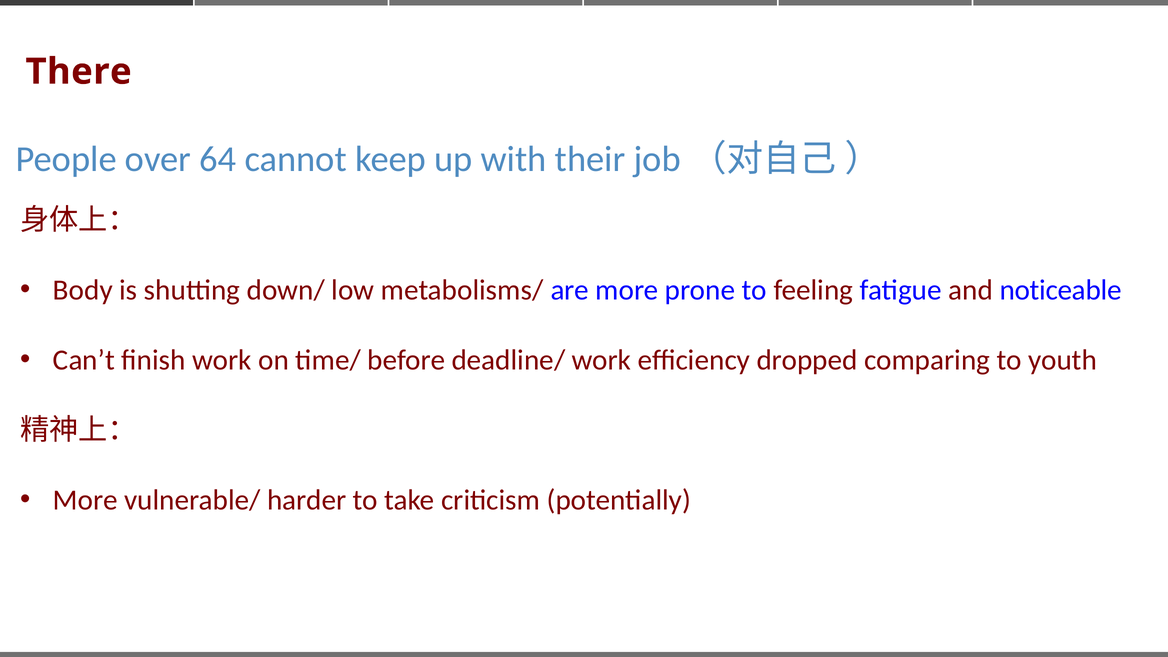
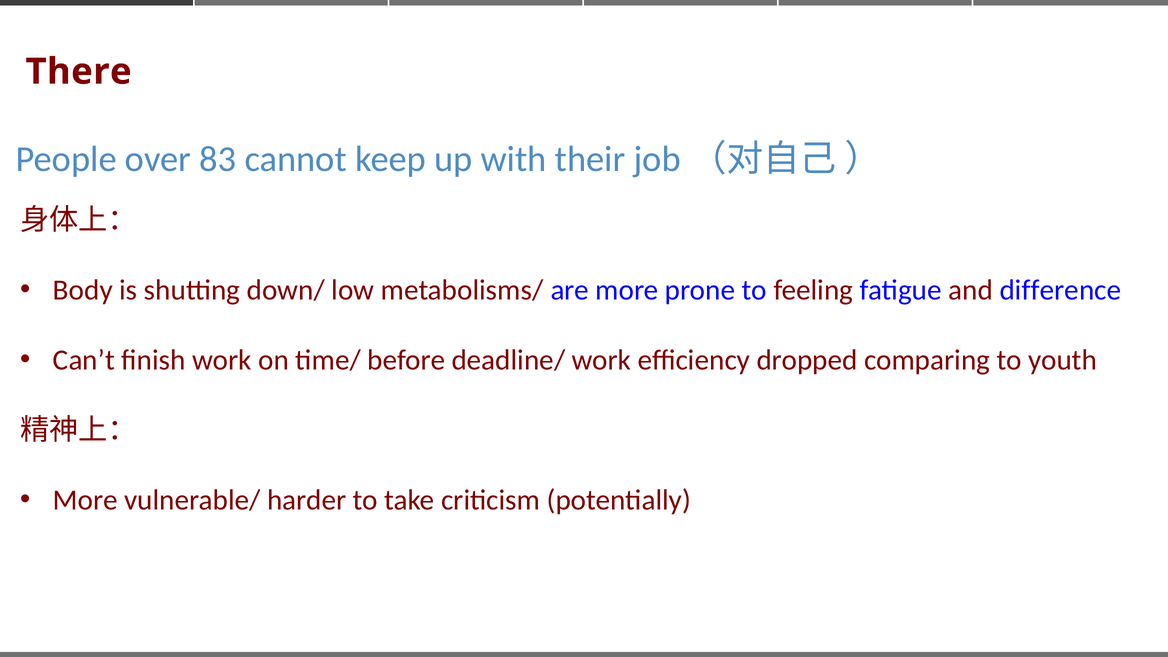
64: 64 -> 83 (218, 159)
noticeable: noticeable -> difference (1060, 290)
